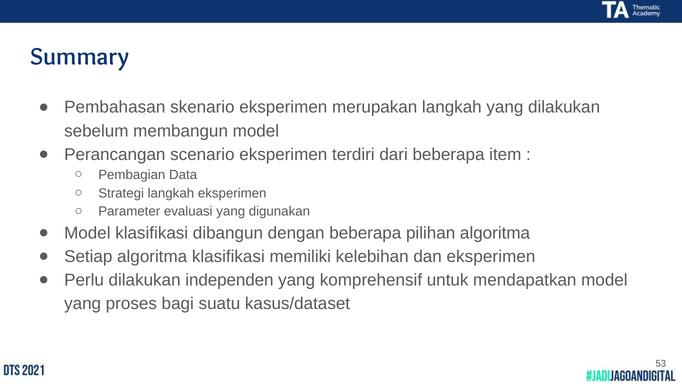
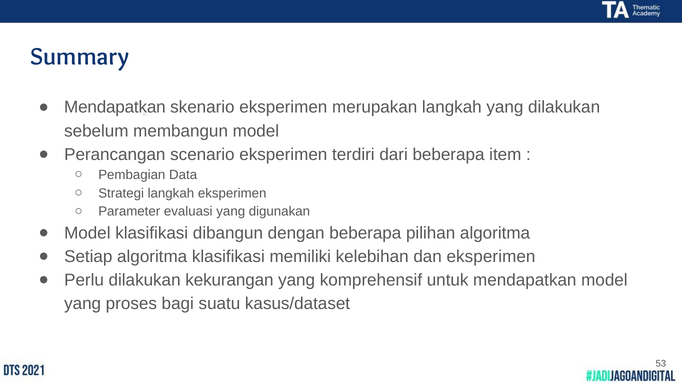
Pembahasan: Pembahasan -> Mendapatkan (115, 107)
independen: independen -> kekurangan (229, 280)
